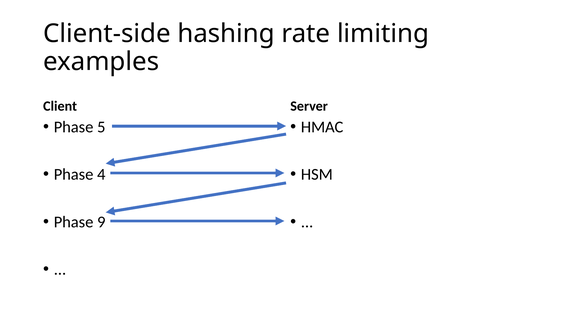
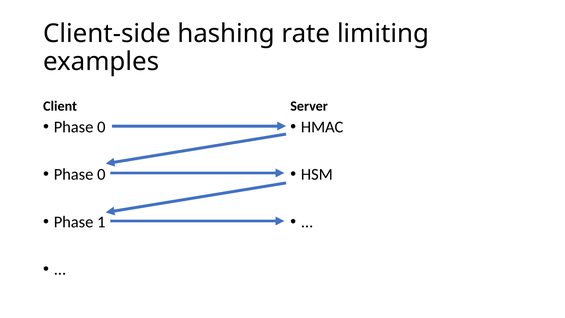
5: 5 -> 0 (101, 127)
4: 4 -> 0 (101, 174)
9: 9 -> 1 (101, 222)
